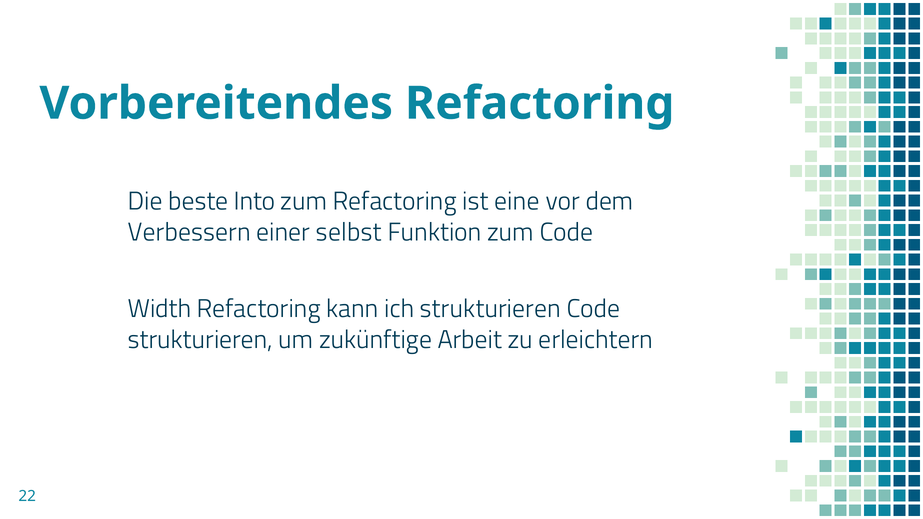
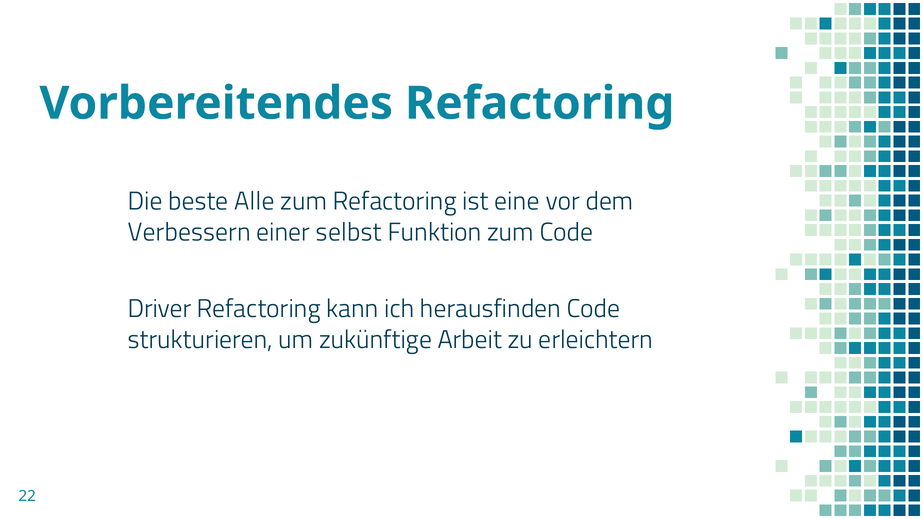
Into: Into -> Alle (254, 201)
Width: Width -> Driver (160, 309)
ich strukturieren: strukturieren -> herausfinden (491, 309)
